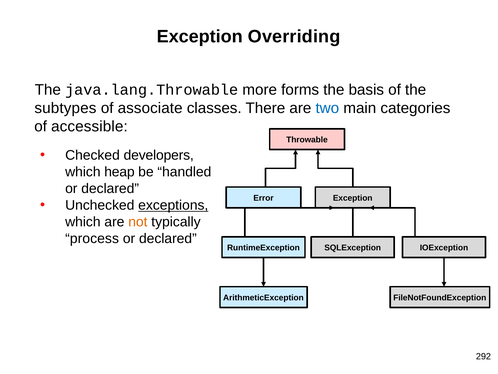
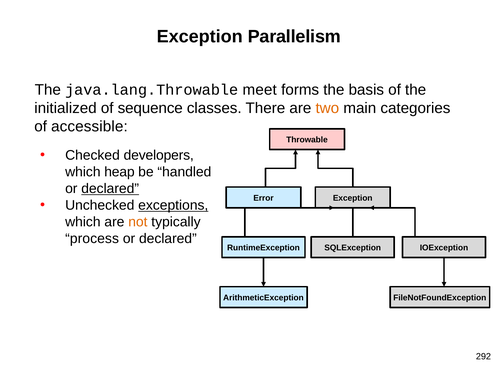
Overriding: Overriding -> Parallelism (294, 37)
more: more -> meet (260, 90)
subtypes: subtypes -> initialized (66, 108)
associate: associate -> sequence (150, 108)
two colour: blue -> orange (327, 108)
declared underline: none -> present (110, 188)
